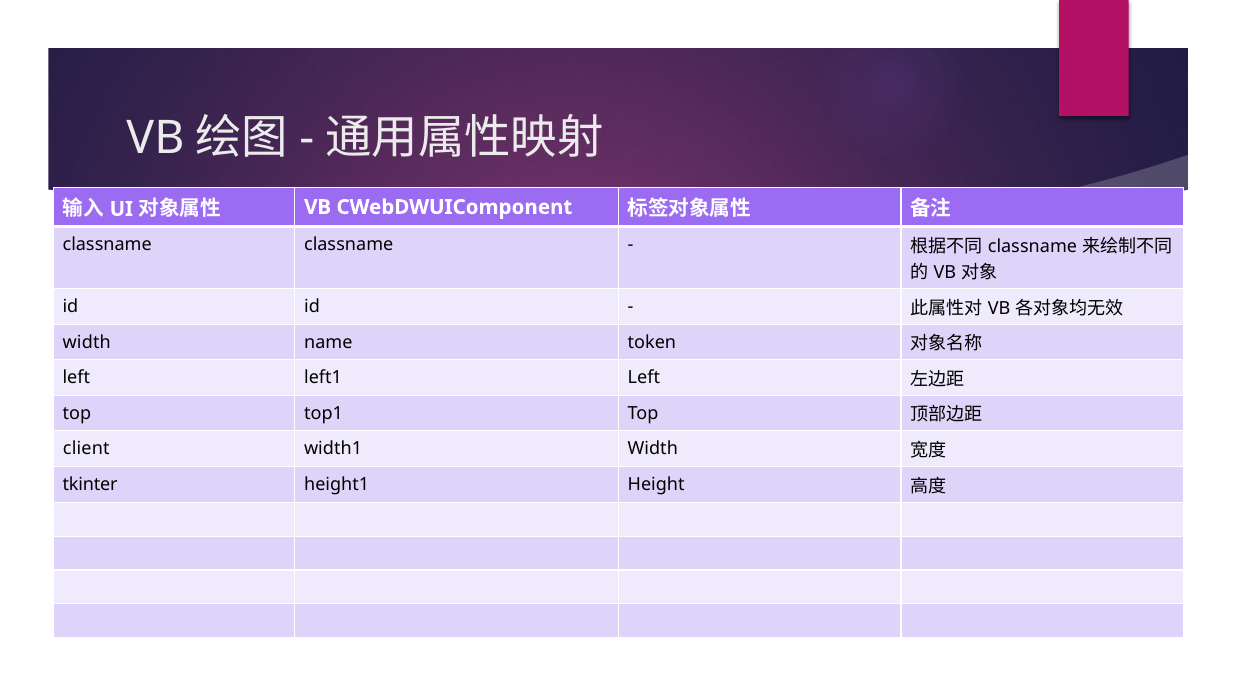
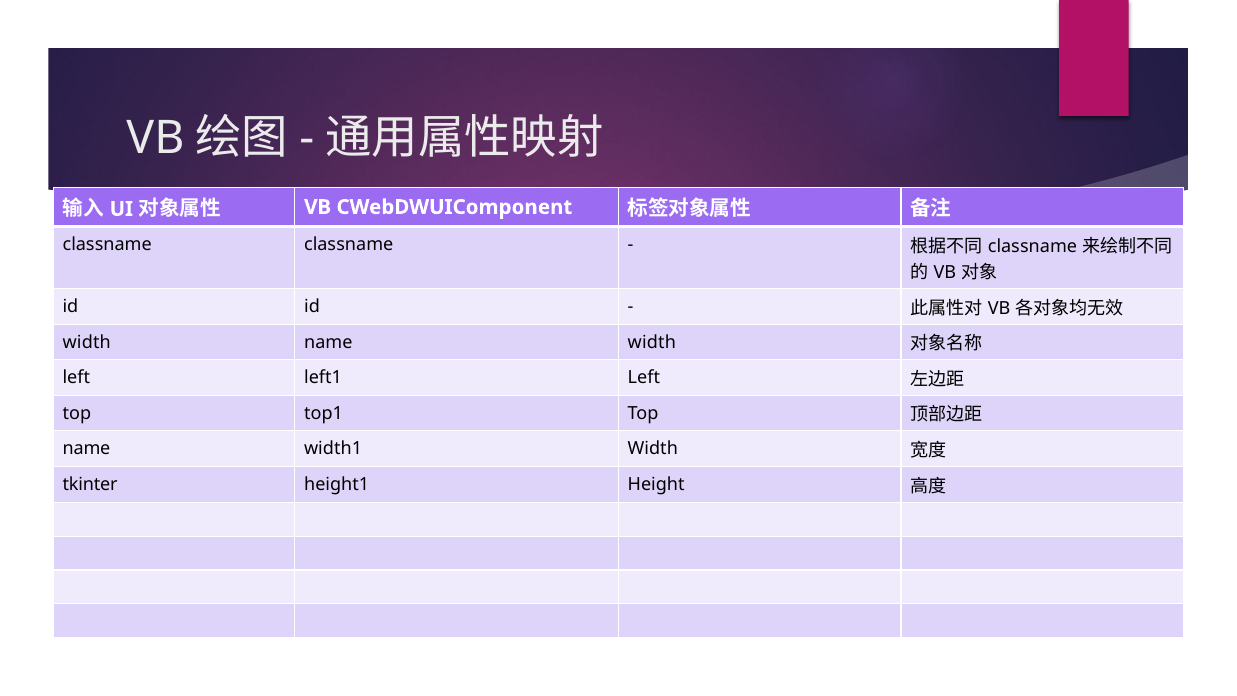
name token: token -> width (652, 342)
client: client -> name (87, 449)
